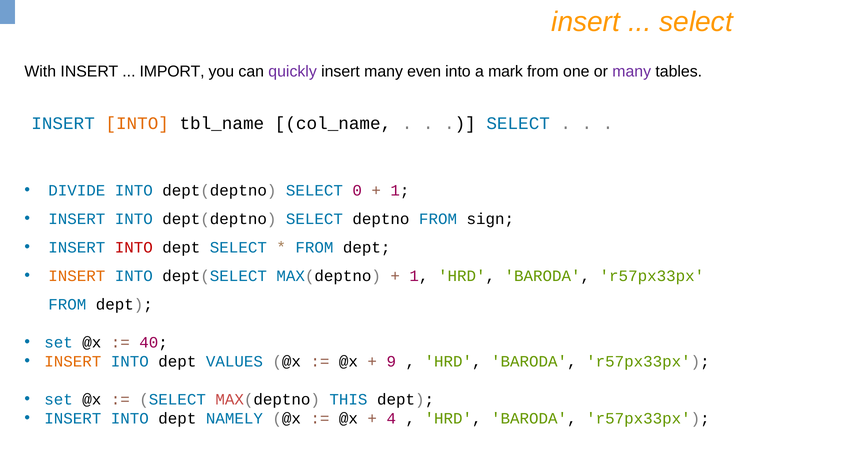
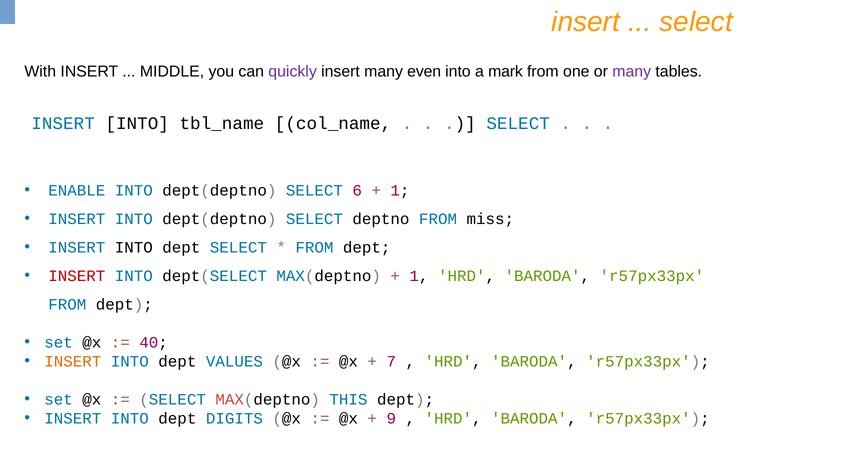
IMPORT: IMPORT -> MIDDLE (172, 72)
INTO colour: orange -> black (137, 123)
DIVIDE: DIVIDE -> ENABLE (77, 191)
0: 0 -> 6 (357, 191)
sign: sign -> miss (490, 219)
INTO colour: red -> black (134, 248)
INSERT colour: orange -> red (77, 276)
9: 9 -> 7 (391, 362)
NAMELY: NAMELY -> DIGITS (234, 419)
4: 4 -> 9 (391, 419)
